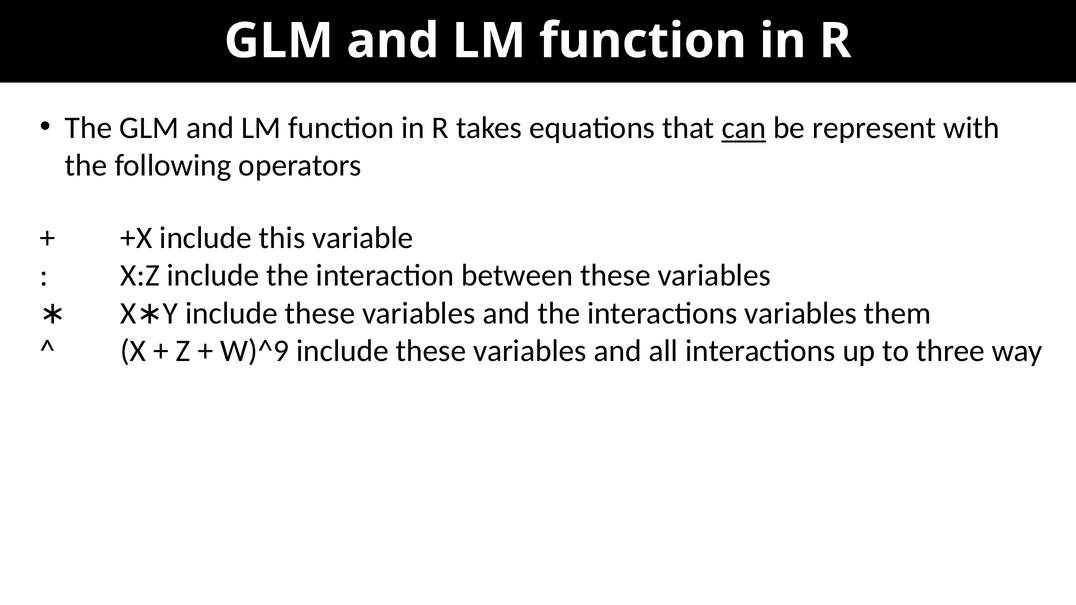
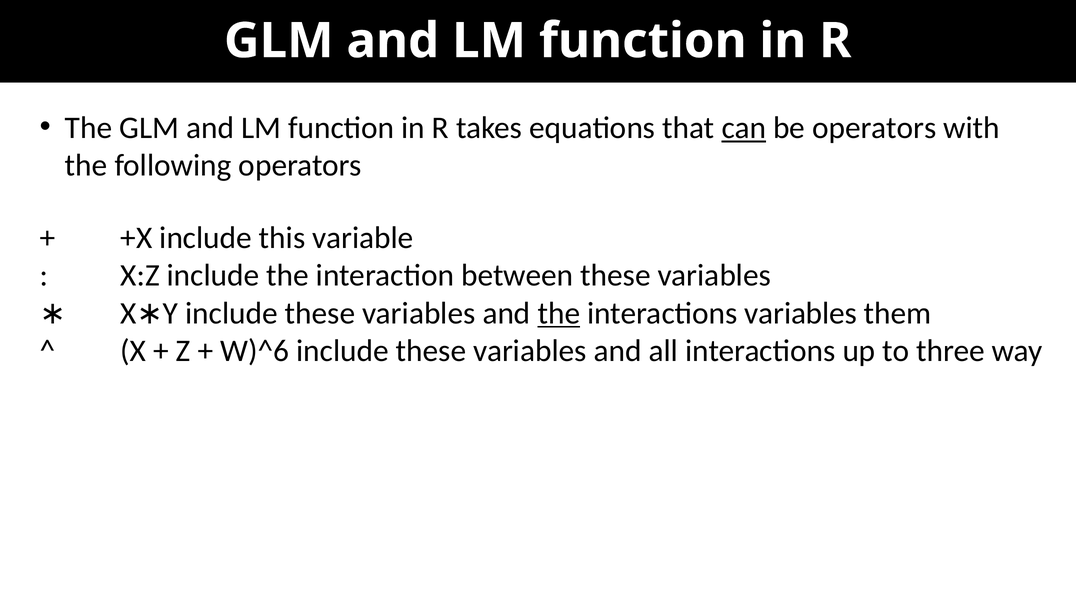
be represent: represent -> operators (874, 128)
the underline: none -> present (559, 313)
W)^9: W)^9 -> W)^6 (255, 351)
